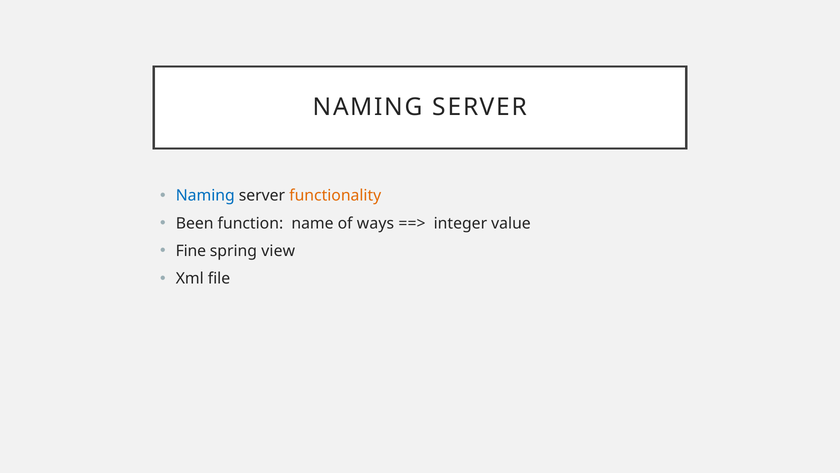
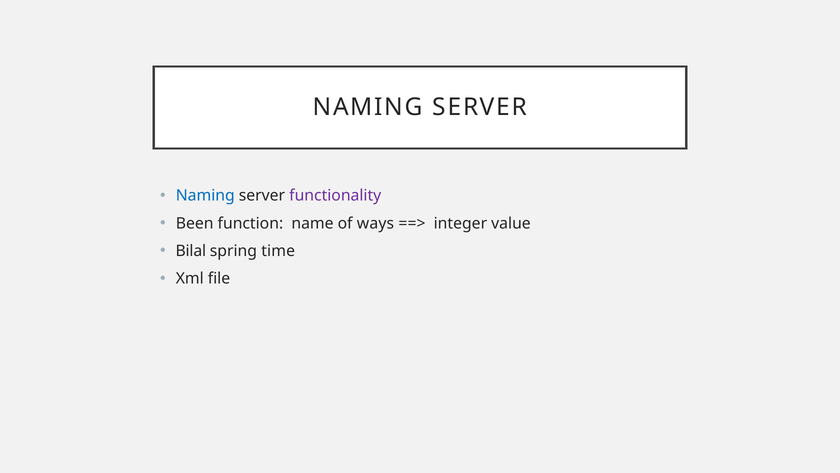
functionality colour: orange -> purple (335, 195)
Fine: Fine -> Bilal (191, 251)
view: view -> time (278, 251)
